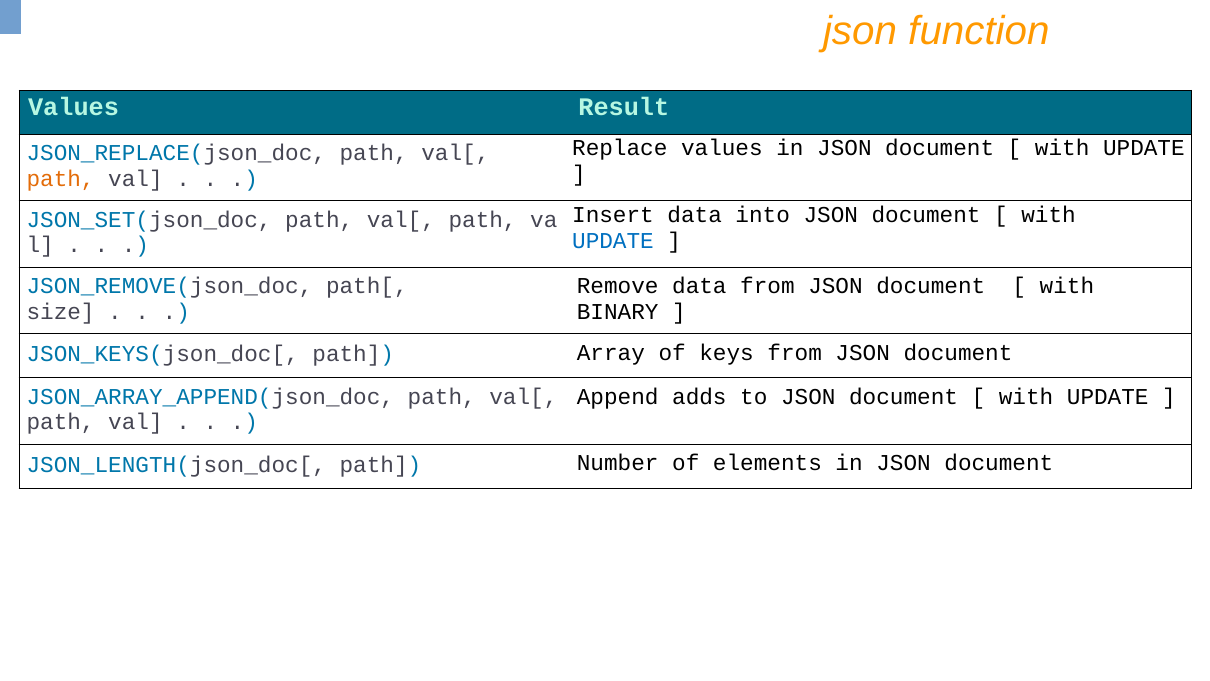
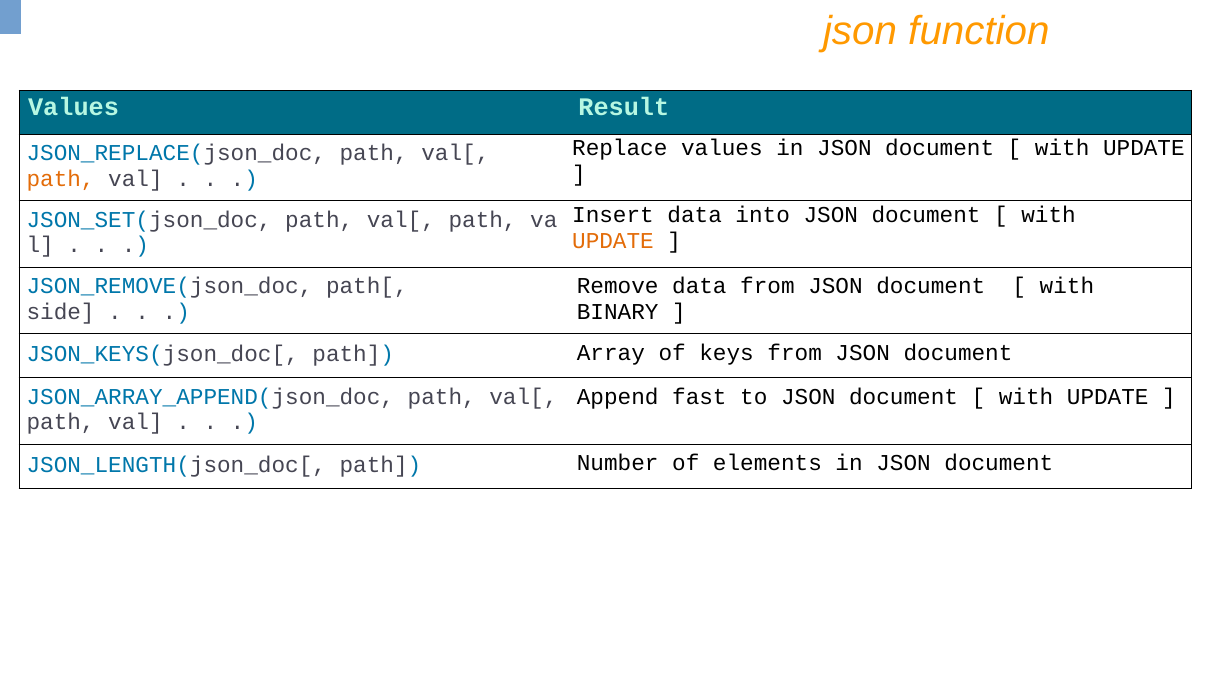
UPDATE colour: blue -> orange (613, 241)
size: size -> side (61, 312)
adds: adds -> fast (699, 397)
